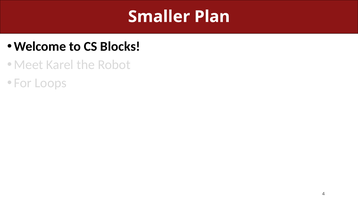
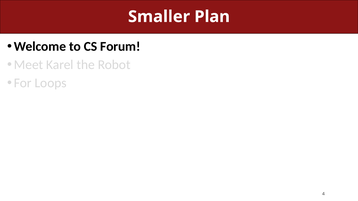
Blocks: Blocks -> Forum (120, 47)
